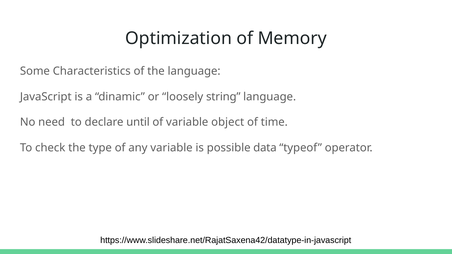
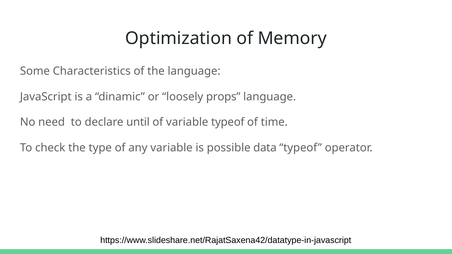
string: string -> props (223, 97)
variable object: object -> typeof (228, 122)
